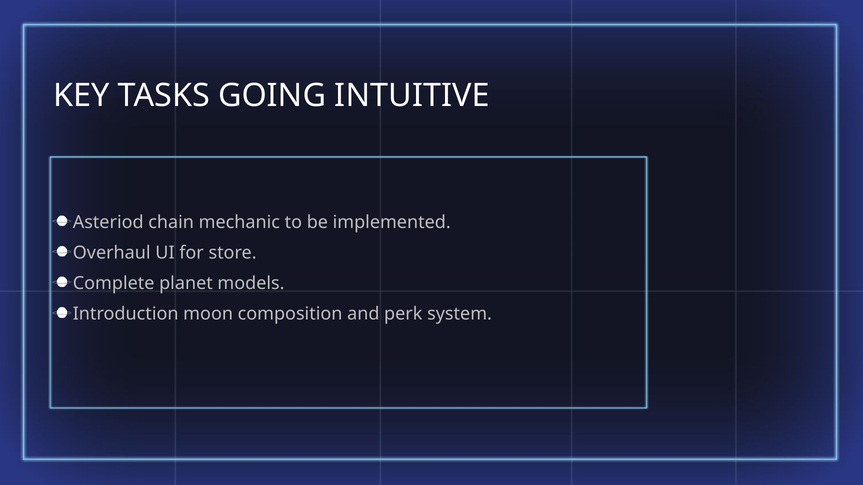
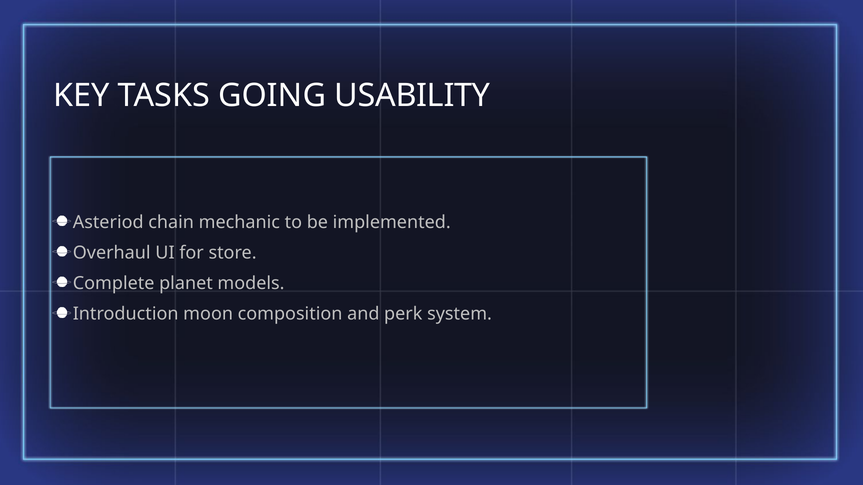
INTUITIVE: INTUITIVE -> USABILITY (412, 96)
